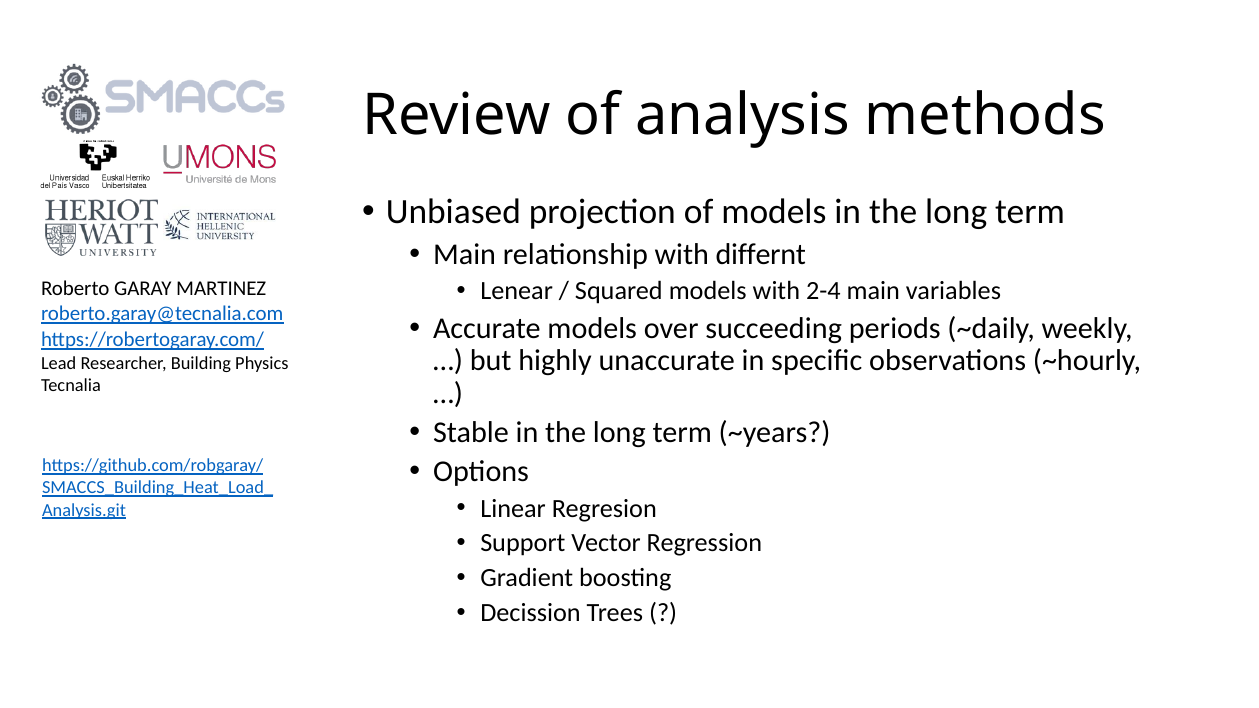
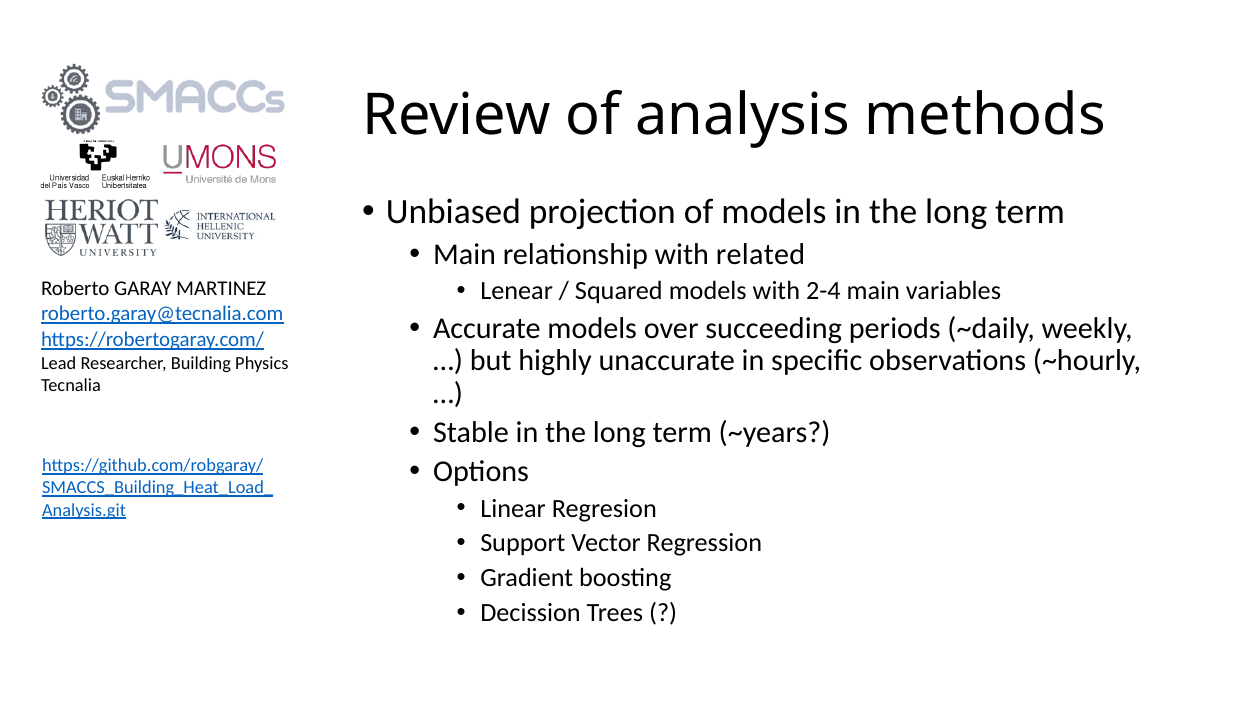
differnt: differnt -> related (761, 254)
